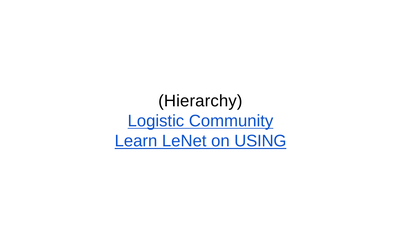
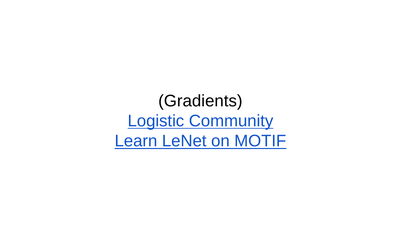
Hierarchy: Hierarchy -> Gradients (200, 101)
USING: USING -> MOTIF (260, 141)
